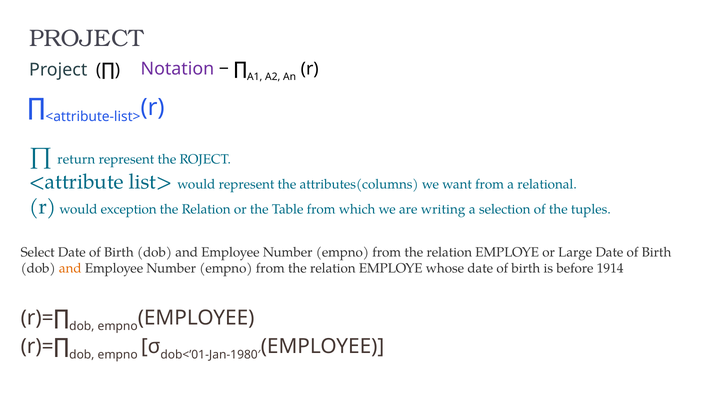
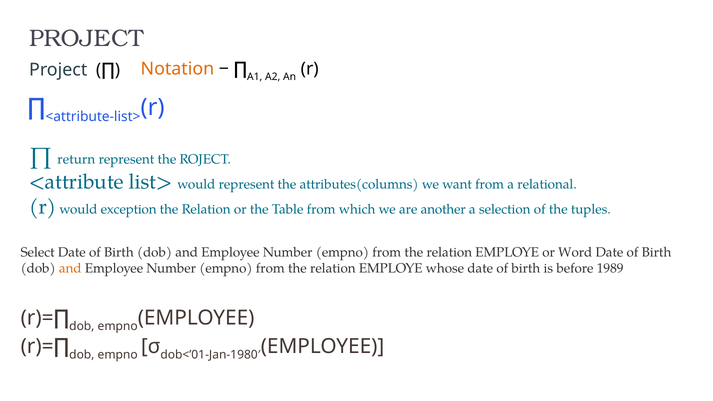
Notation colour: purple -> orange (177, 69)
writing: writing -> another (443, 210)
Large: Large -> Word (575, 252)
1914: 1914 -> 1989 (610, 268)
